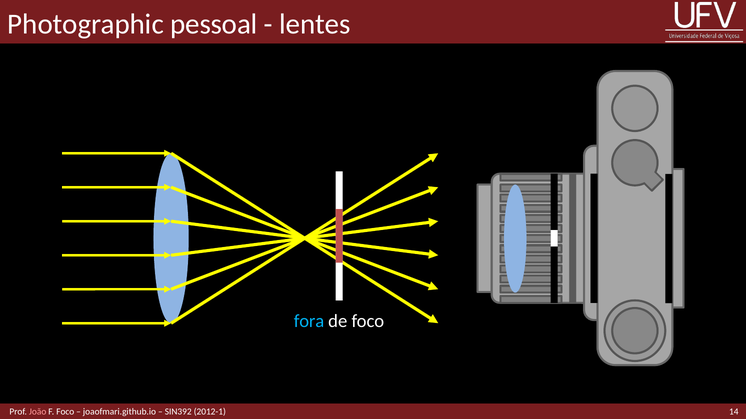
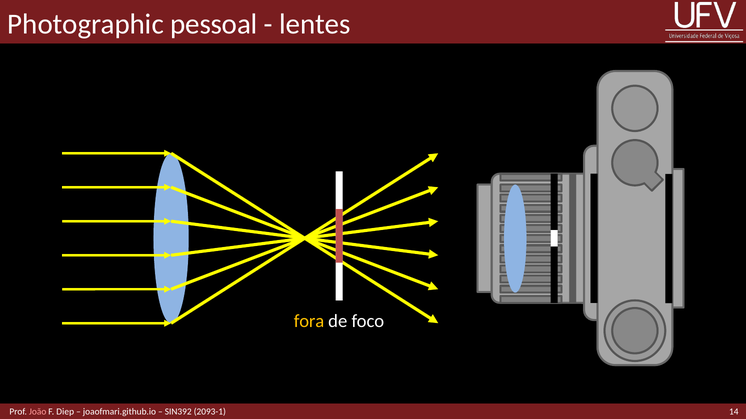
fora colour: light blue -> yellow (309, 322)
F Foco: Foco -> Diep (65, 412)
2012-1: 2012-1 -> 2093-1 (210, 412)
